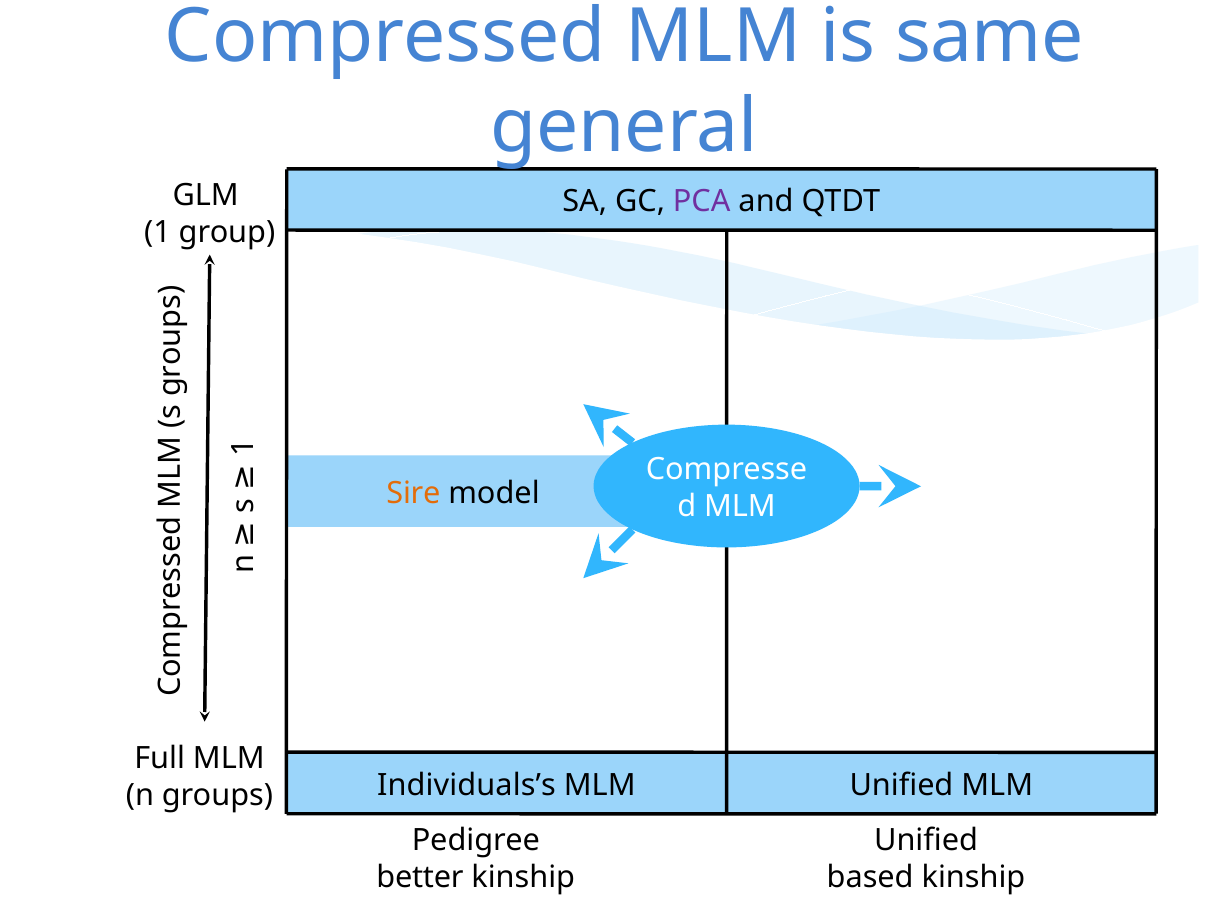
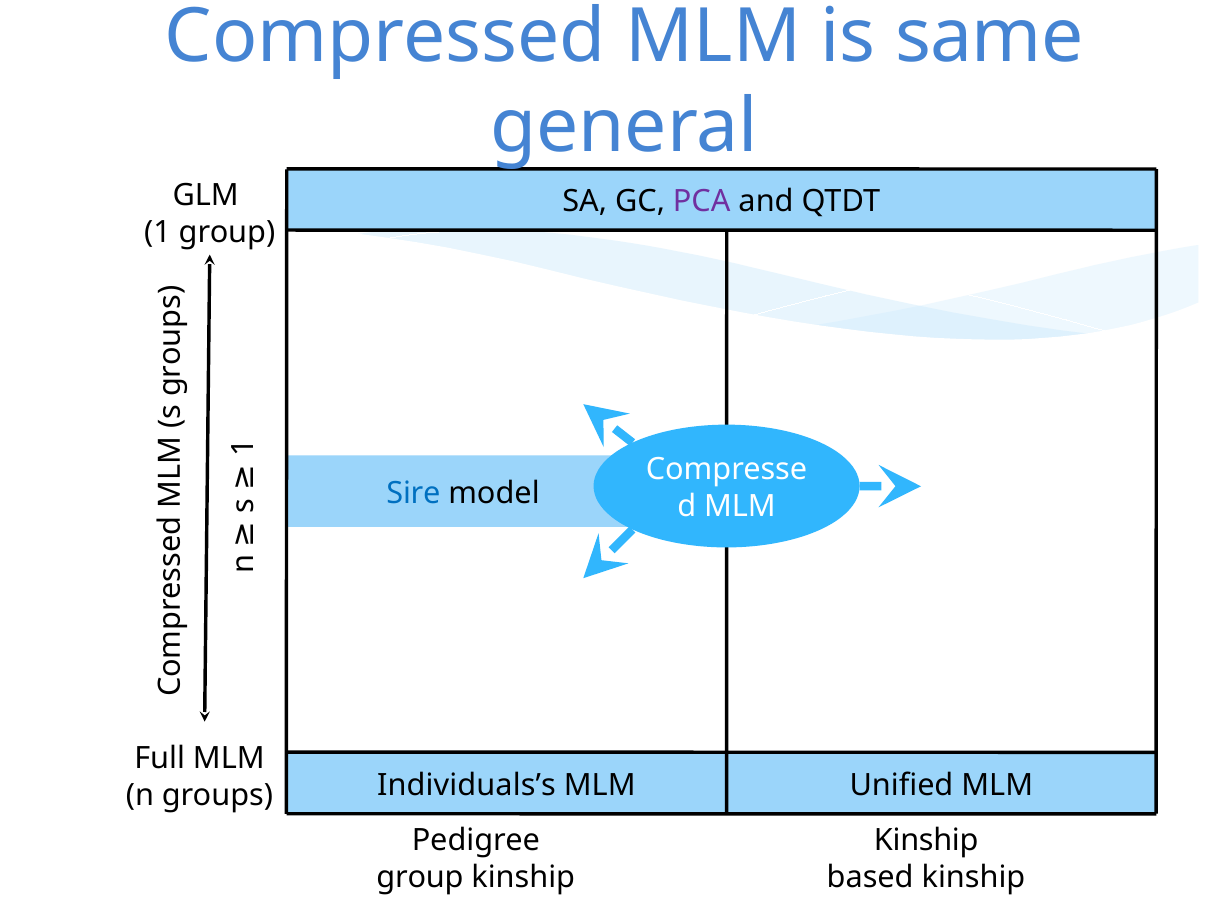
Sire colour: orange -> blue (413, 493)
Unified: Unified -> Kinship (926, 840)
better: better -> group (420, 877)
